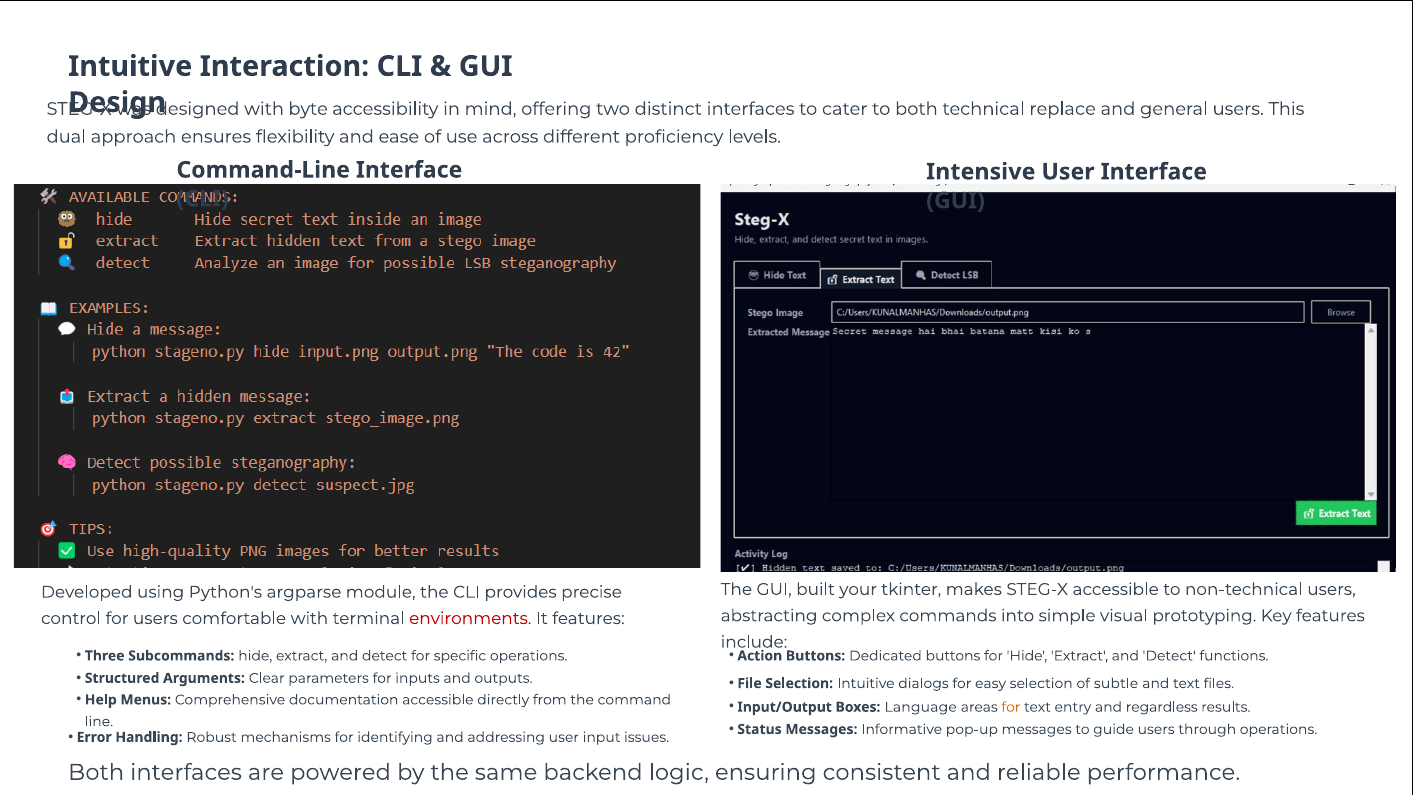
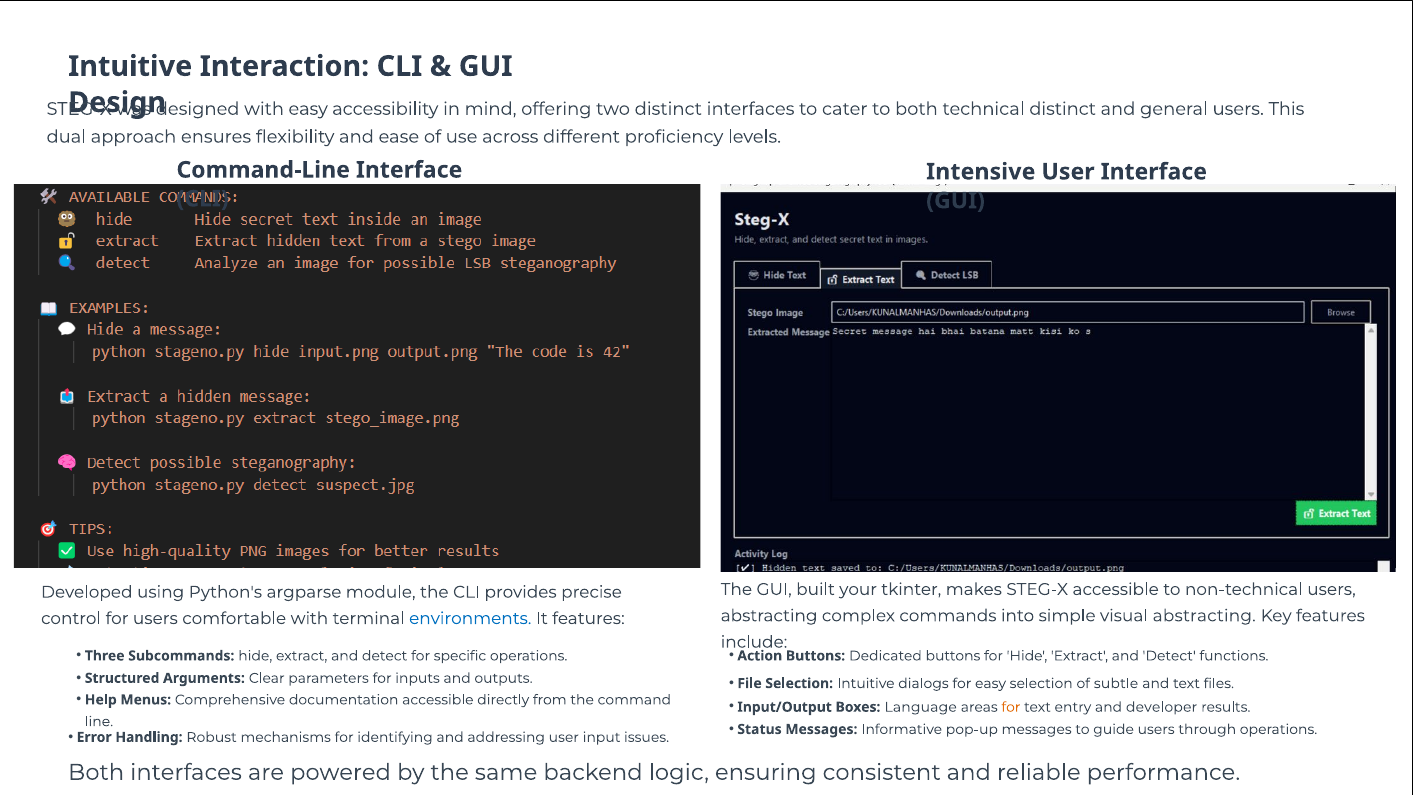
with byte: byte -> easy (308, 109)
technical replace: replace -> distinct (1063, 109)
visual prototyping: prototyping -> abstracting (1204, 616)
environments colour: red -> blue (470, 618)
regardless: regardless -> developer (1162, 707)
